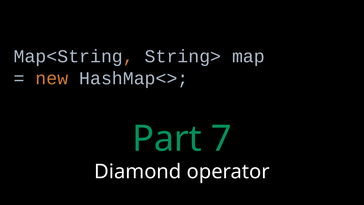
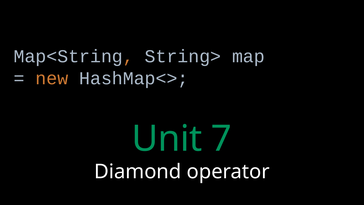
Part: Part -> Unit (167, 139)
